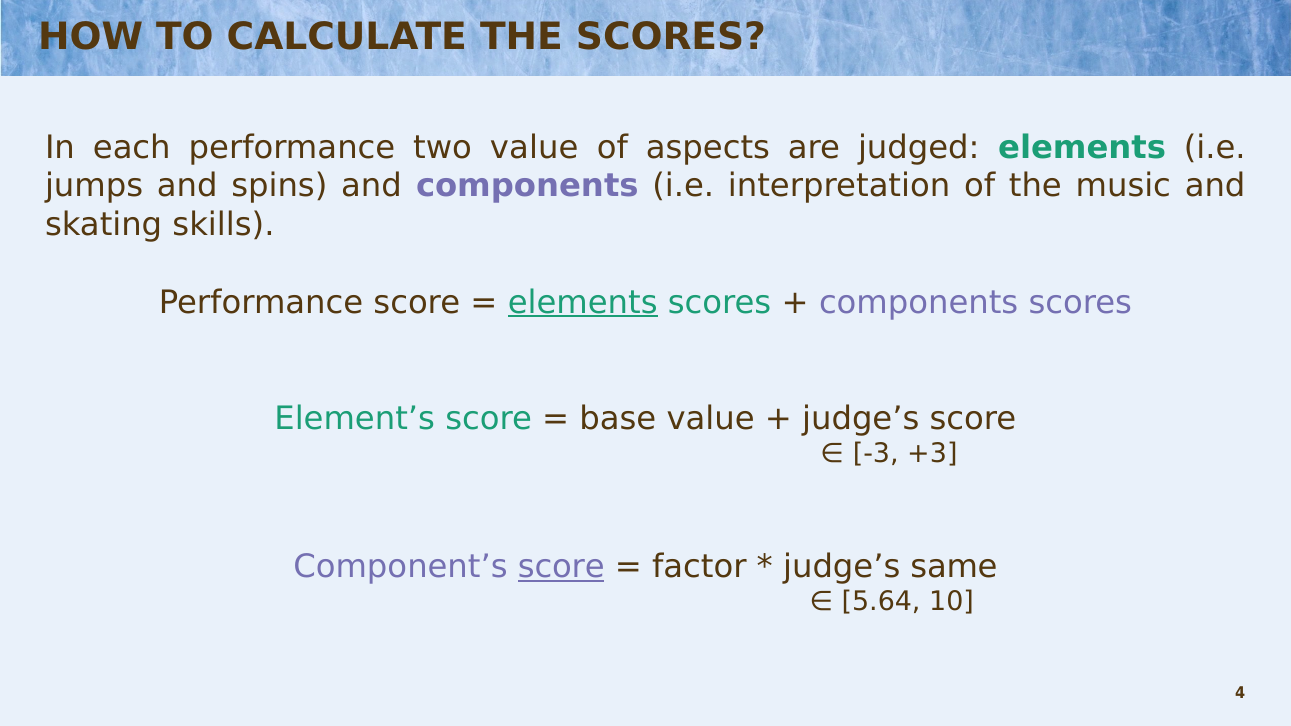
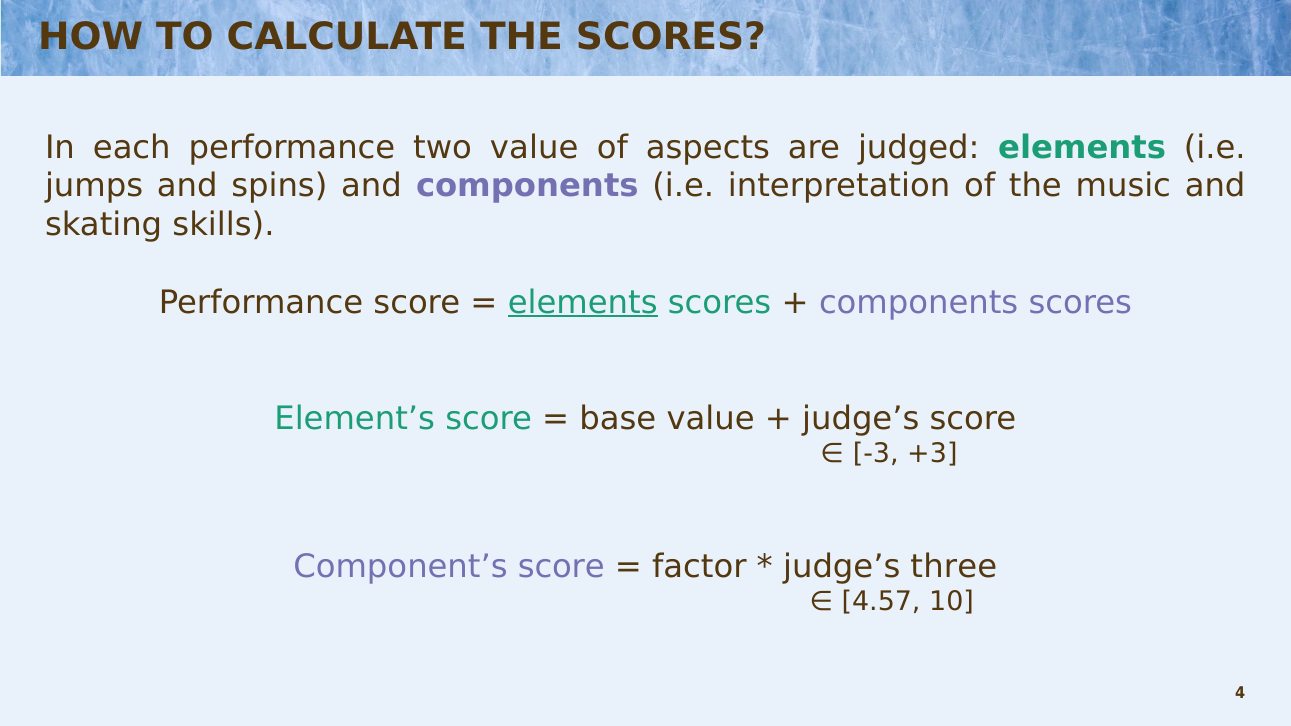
score underline: present -> none (561, 567)
same: same -> three (954, 567)
5.64: 5.64 -> 4.57 (881, 602)
